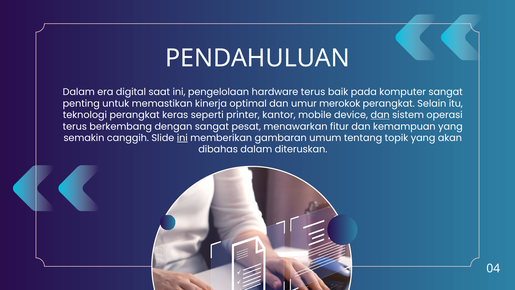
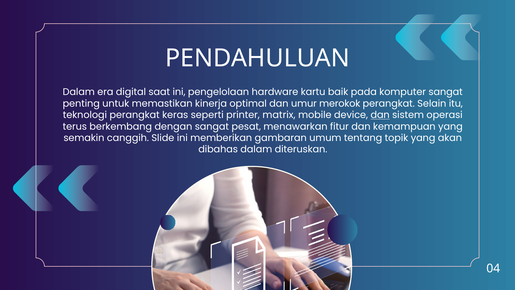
hardware terus: terus -> kartu (313, 92)
kantor: kantor -> matrix (279, 115)
ini underline: present -> none (182, 138)
